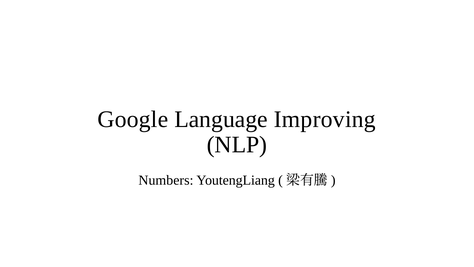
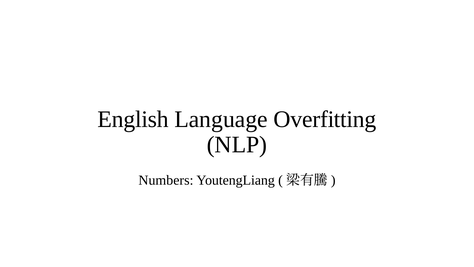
Google: Google -> English (133, 119)
Improving: Improving -> Overfitting (325, 119)
